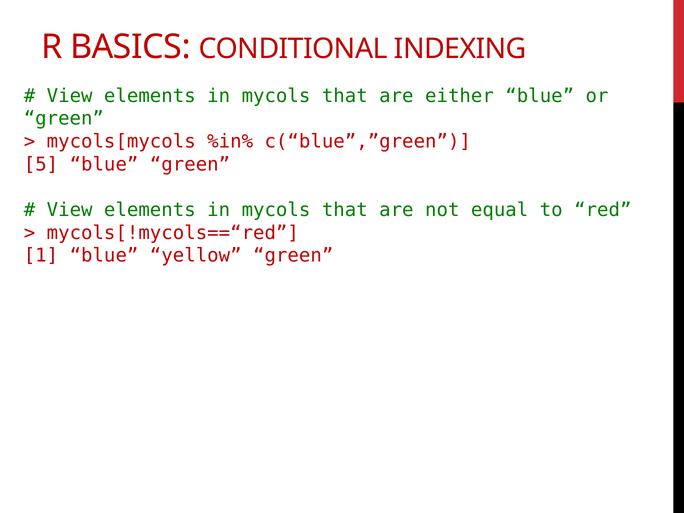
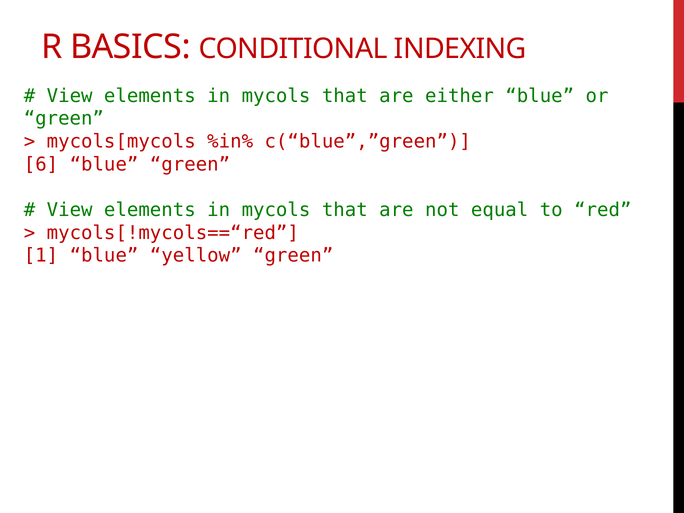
5: 5 -> 6 (41, 164)
